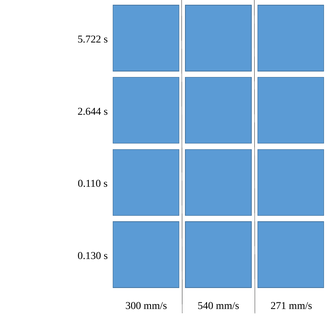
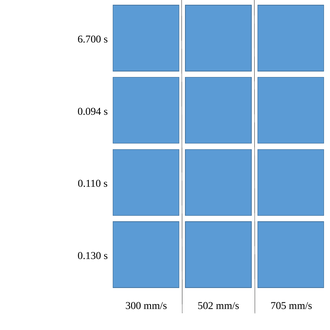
5.722: 5.722 -> 6.700 (89, 39)
2.644: 2.644 -> 0.094 (89, 111)
540: 540 -> 502 (205, 306)
271: 271 -> 705 (278, 306)
